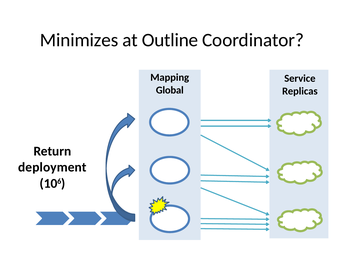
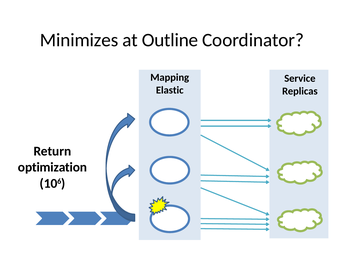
Global: Global -> Elastic (170, 90)
deployment: deployment -> optimization (53, 167)
